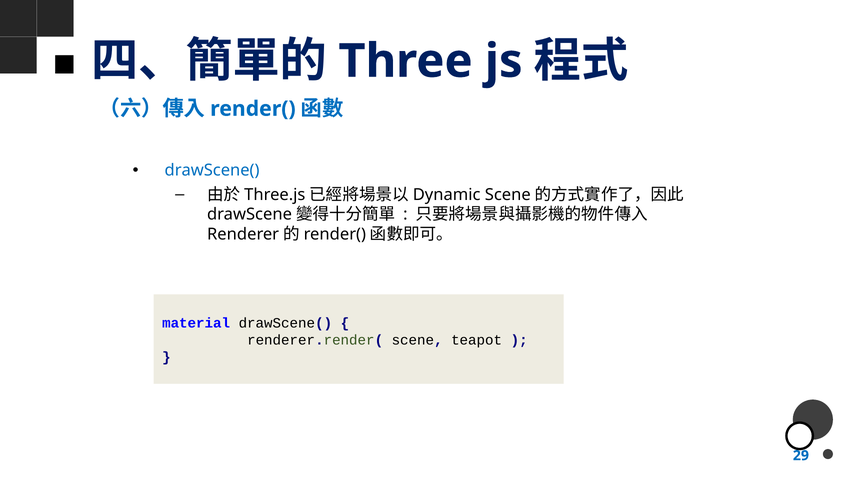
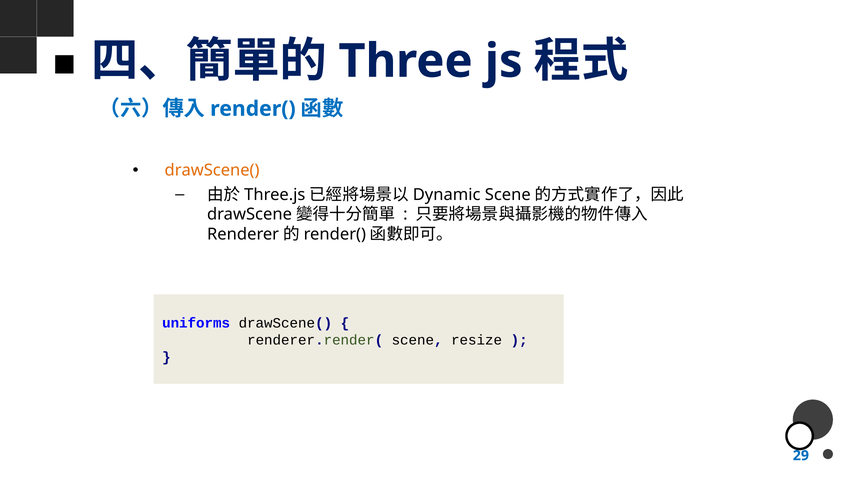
drawScene( colour: blue -> orange (212, 171)
material: material -> uniforms (196, 323)
teapot: teapot -> resize (477, 340)
